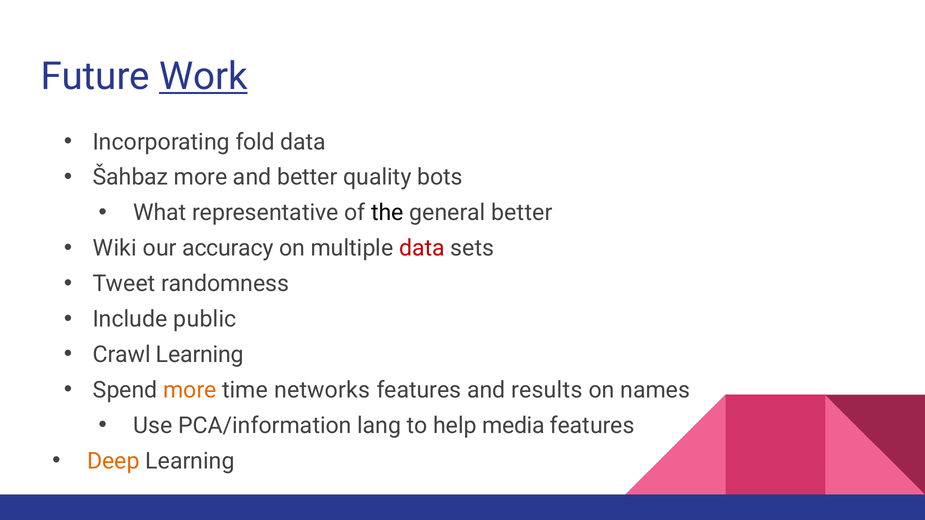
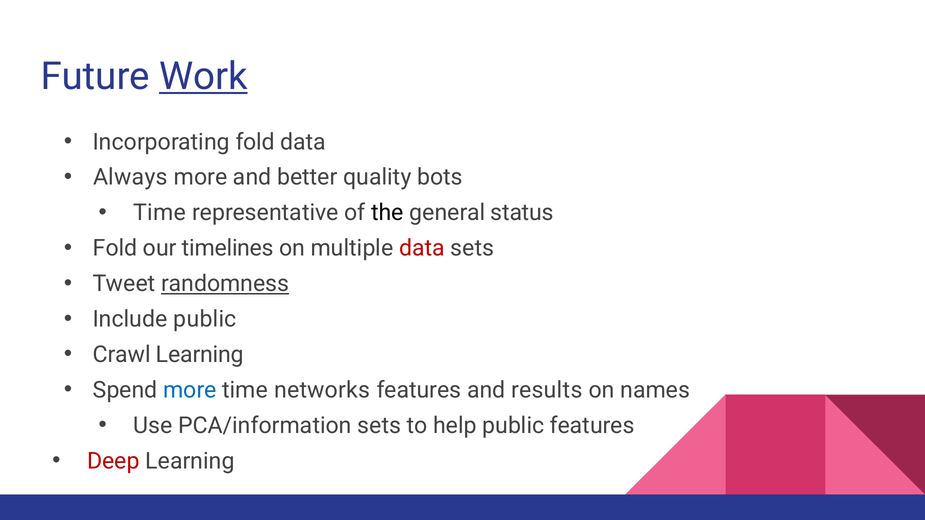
Šahbaz: Šahbaz -> Always (130, 177)
What: What -> Time (160, 213)
general better: better -> status (522, 213)
Wiki: Wiki -> Fold (115, 248)
accuracy: accuracy -> timelines (228, 248)
randomness underline: none -> present (225, 284)
more colour: orange -> blue (190, 390)
PCA/information lang: lang -> sets (379, 426)
help media: media -> public (513, 426)
Deep colour: orange -> red (113, 461)
